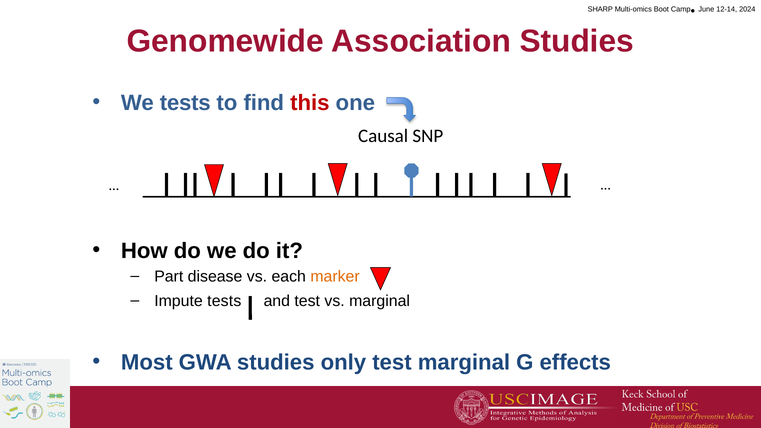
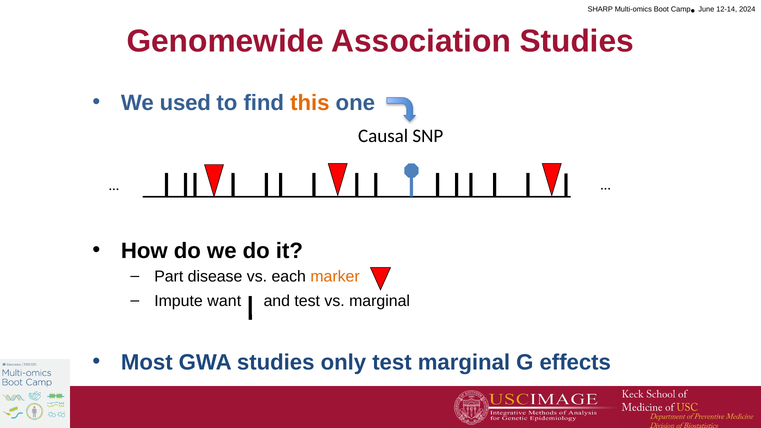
We tests: tests -> used (185, 103)
this colour: red -> orange (310, 103)
Impute tests: tests -> want (224, 301)
